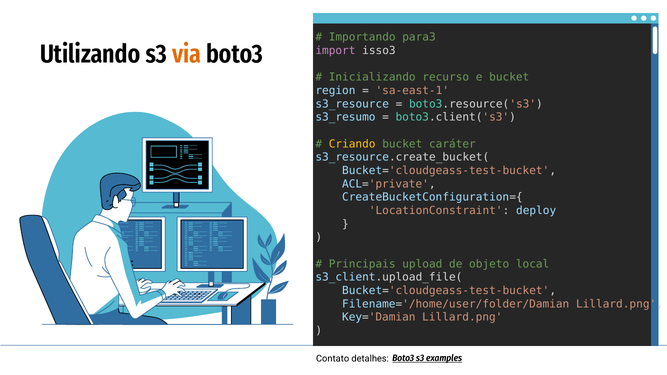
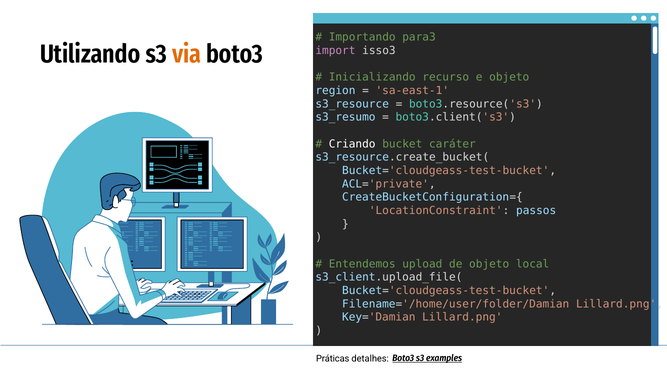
e bucket: bucket -> objeto (509, 77)
Criando colour: yellow -> white (352, 144)
deploy: deploy -> passos (536, 211)
Principais: Principais -> Entendemos (362, 264)
Contato: Contato -> Práticas (333, 359)
